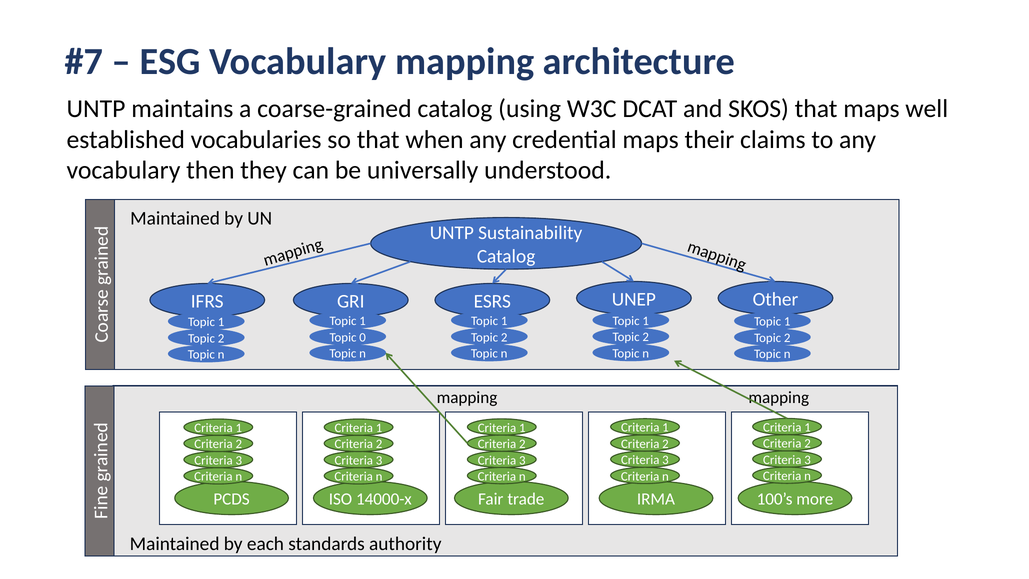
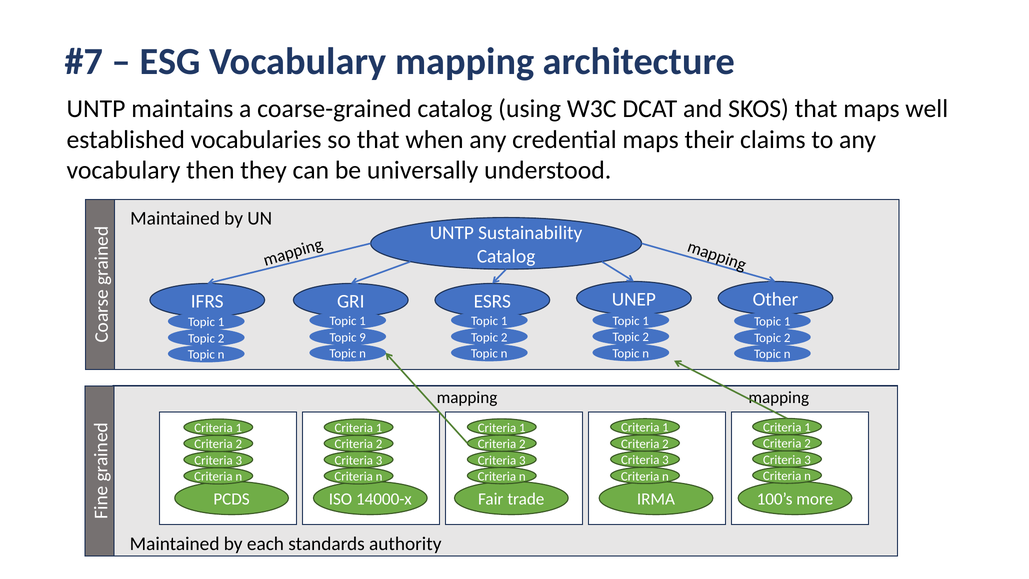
0: 0 -> 9 (363, 337)
